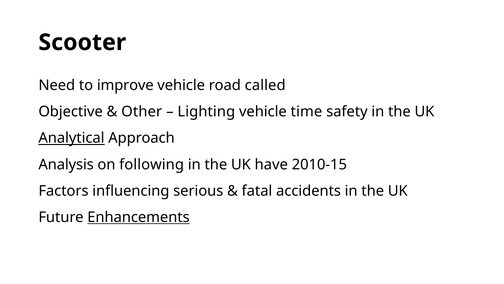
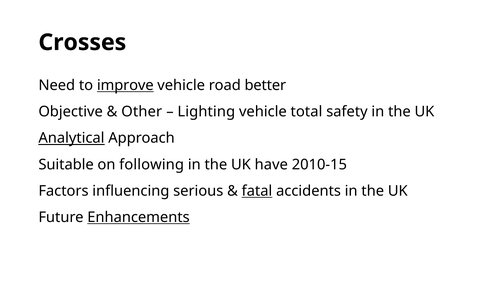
Scooter: Scooter -> Crosses (82, 42)
improve underline: none -> present (125, 85)
called: called -> better (265, 85)
time: time -> total (306, 112)
Analysis: Analysis -> Suitable (66, 164)
fatal underline: none -> present (257, 191)
